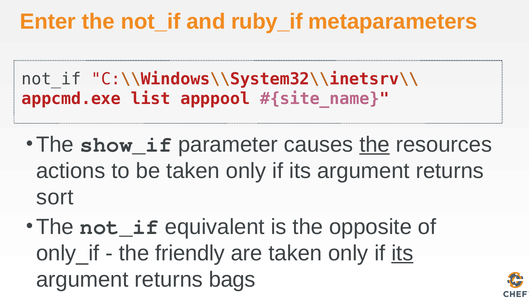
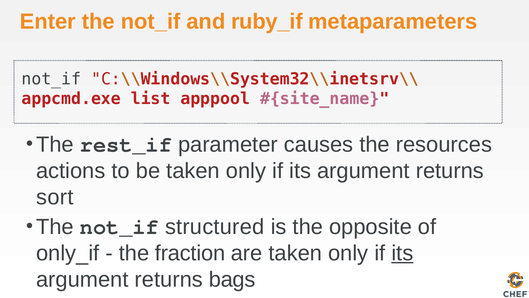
show_if: show_if -> rest_if (126, 144)
the underline: present -> none (375, 144)
equivalent: equivalent -> structured (215, 227)
friendly: friendly -> fraction (190, 253)
